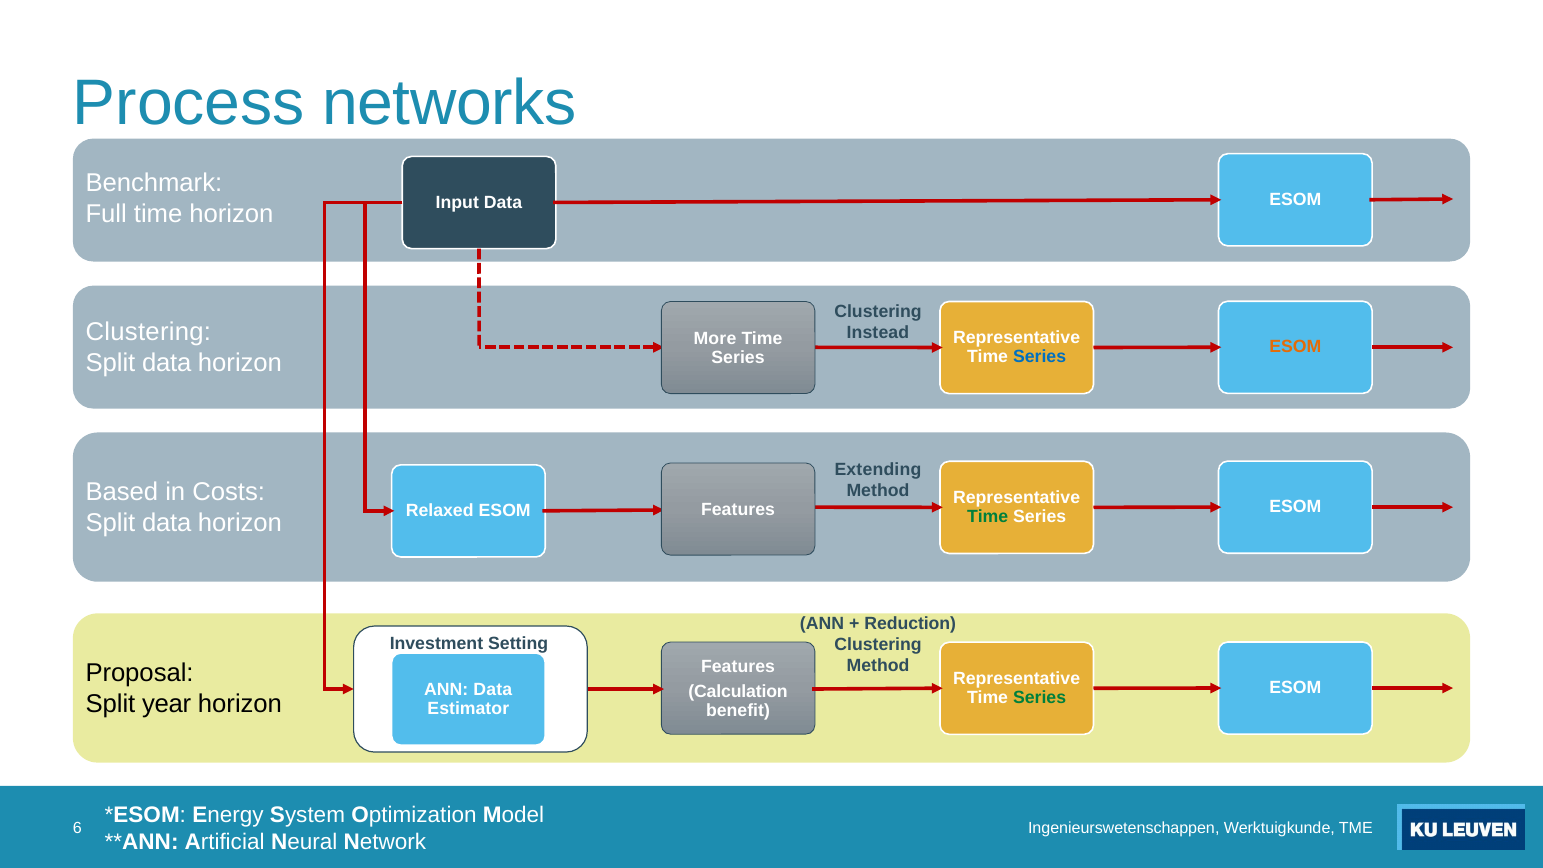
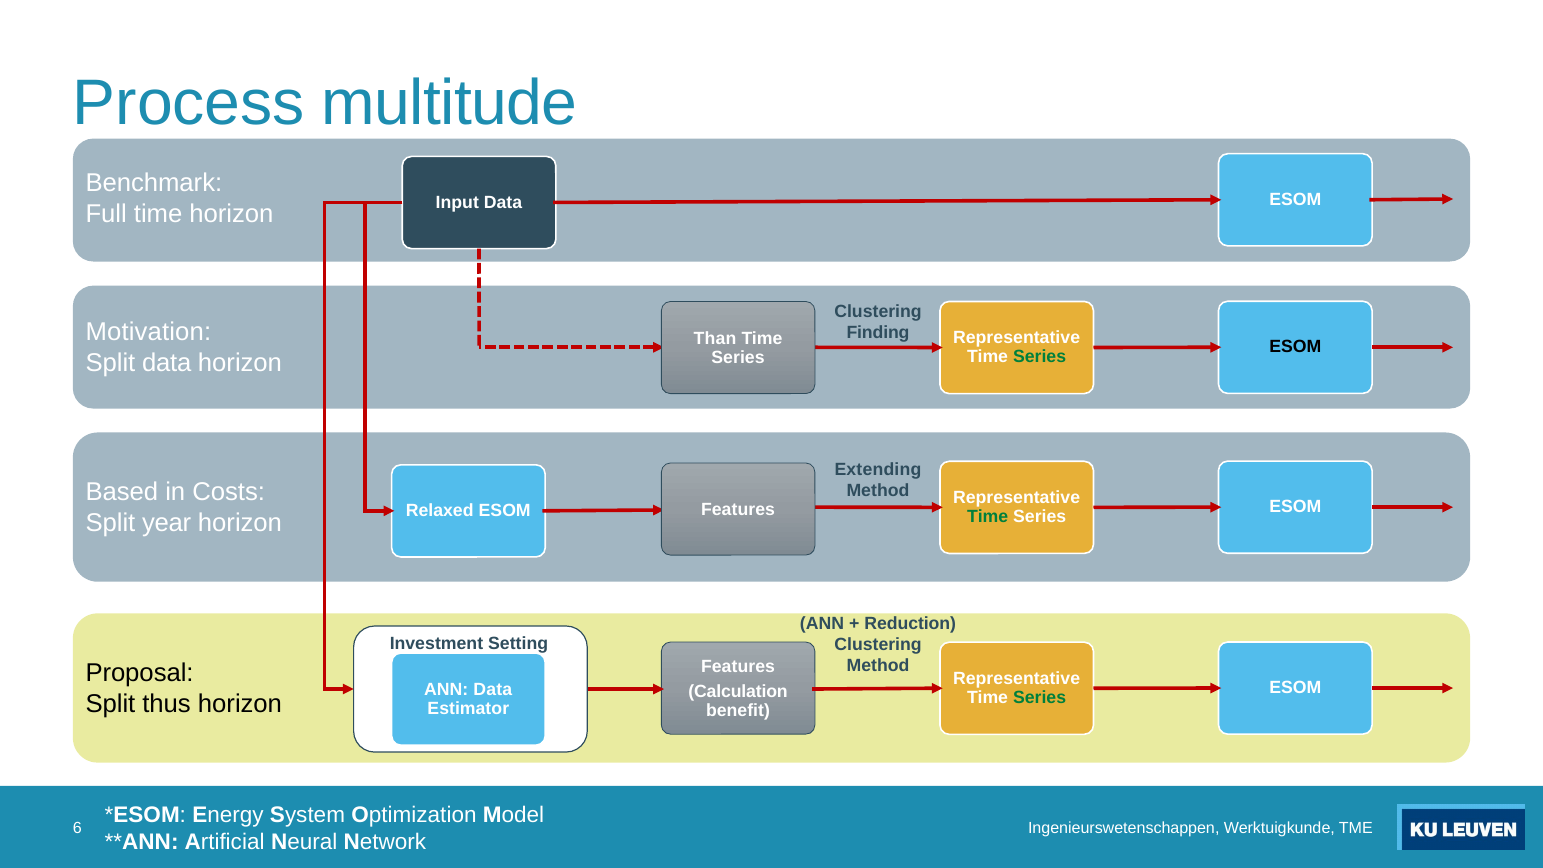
networks: networks -> multitude (449, 104)
Clustering: Clustering -> Motivation (148, 332)
Instead: Instead -> Finding (878, 333)
More: More -> Than (715, 339)
ESOM colour: orange -> black (1295, 347)
Series colour: blue -> green (1040, 357)
data: data -> year (167, 523)
year: year -> thus (167, 704)
